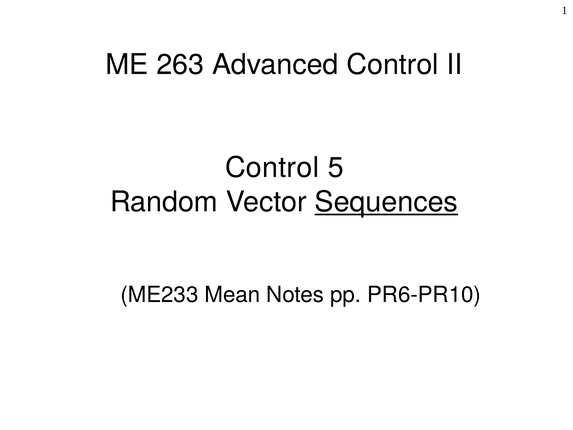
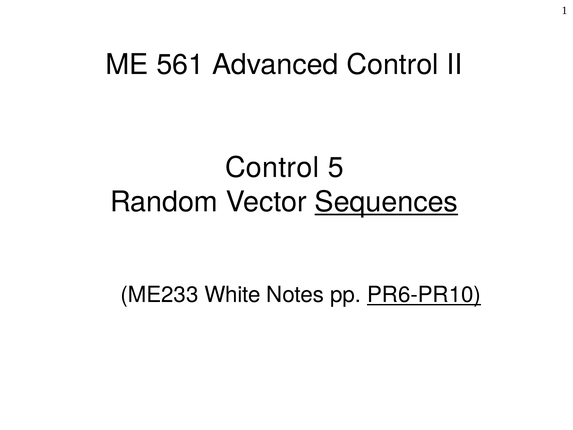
263: 263 -> 561 (180, 65)
Mean: Mean -> White (232, 295)
PR6-PR10 underline: none -> present (424, 295)
